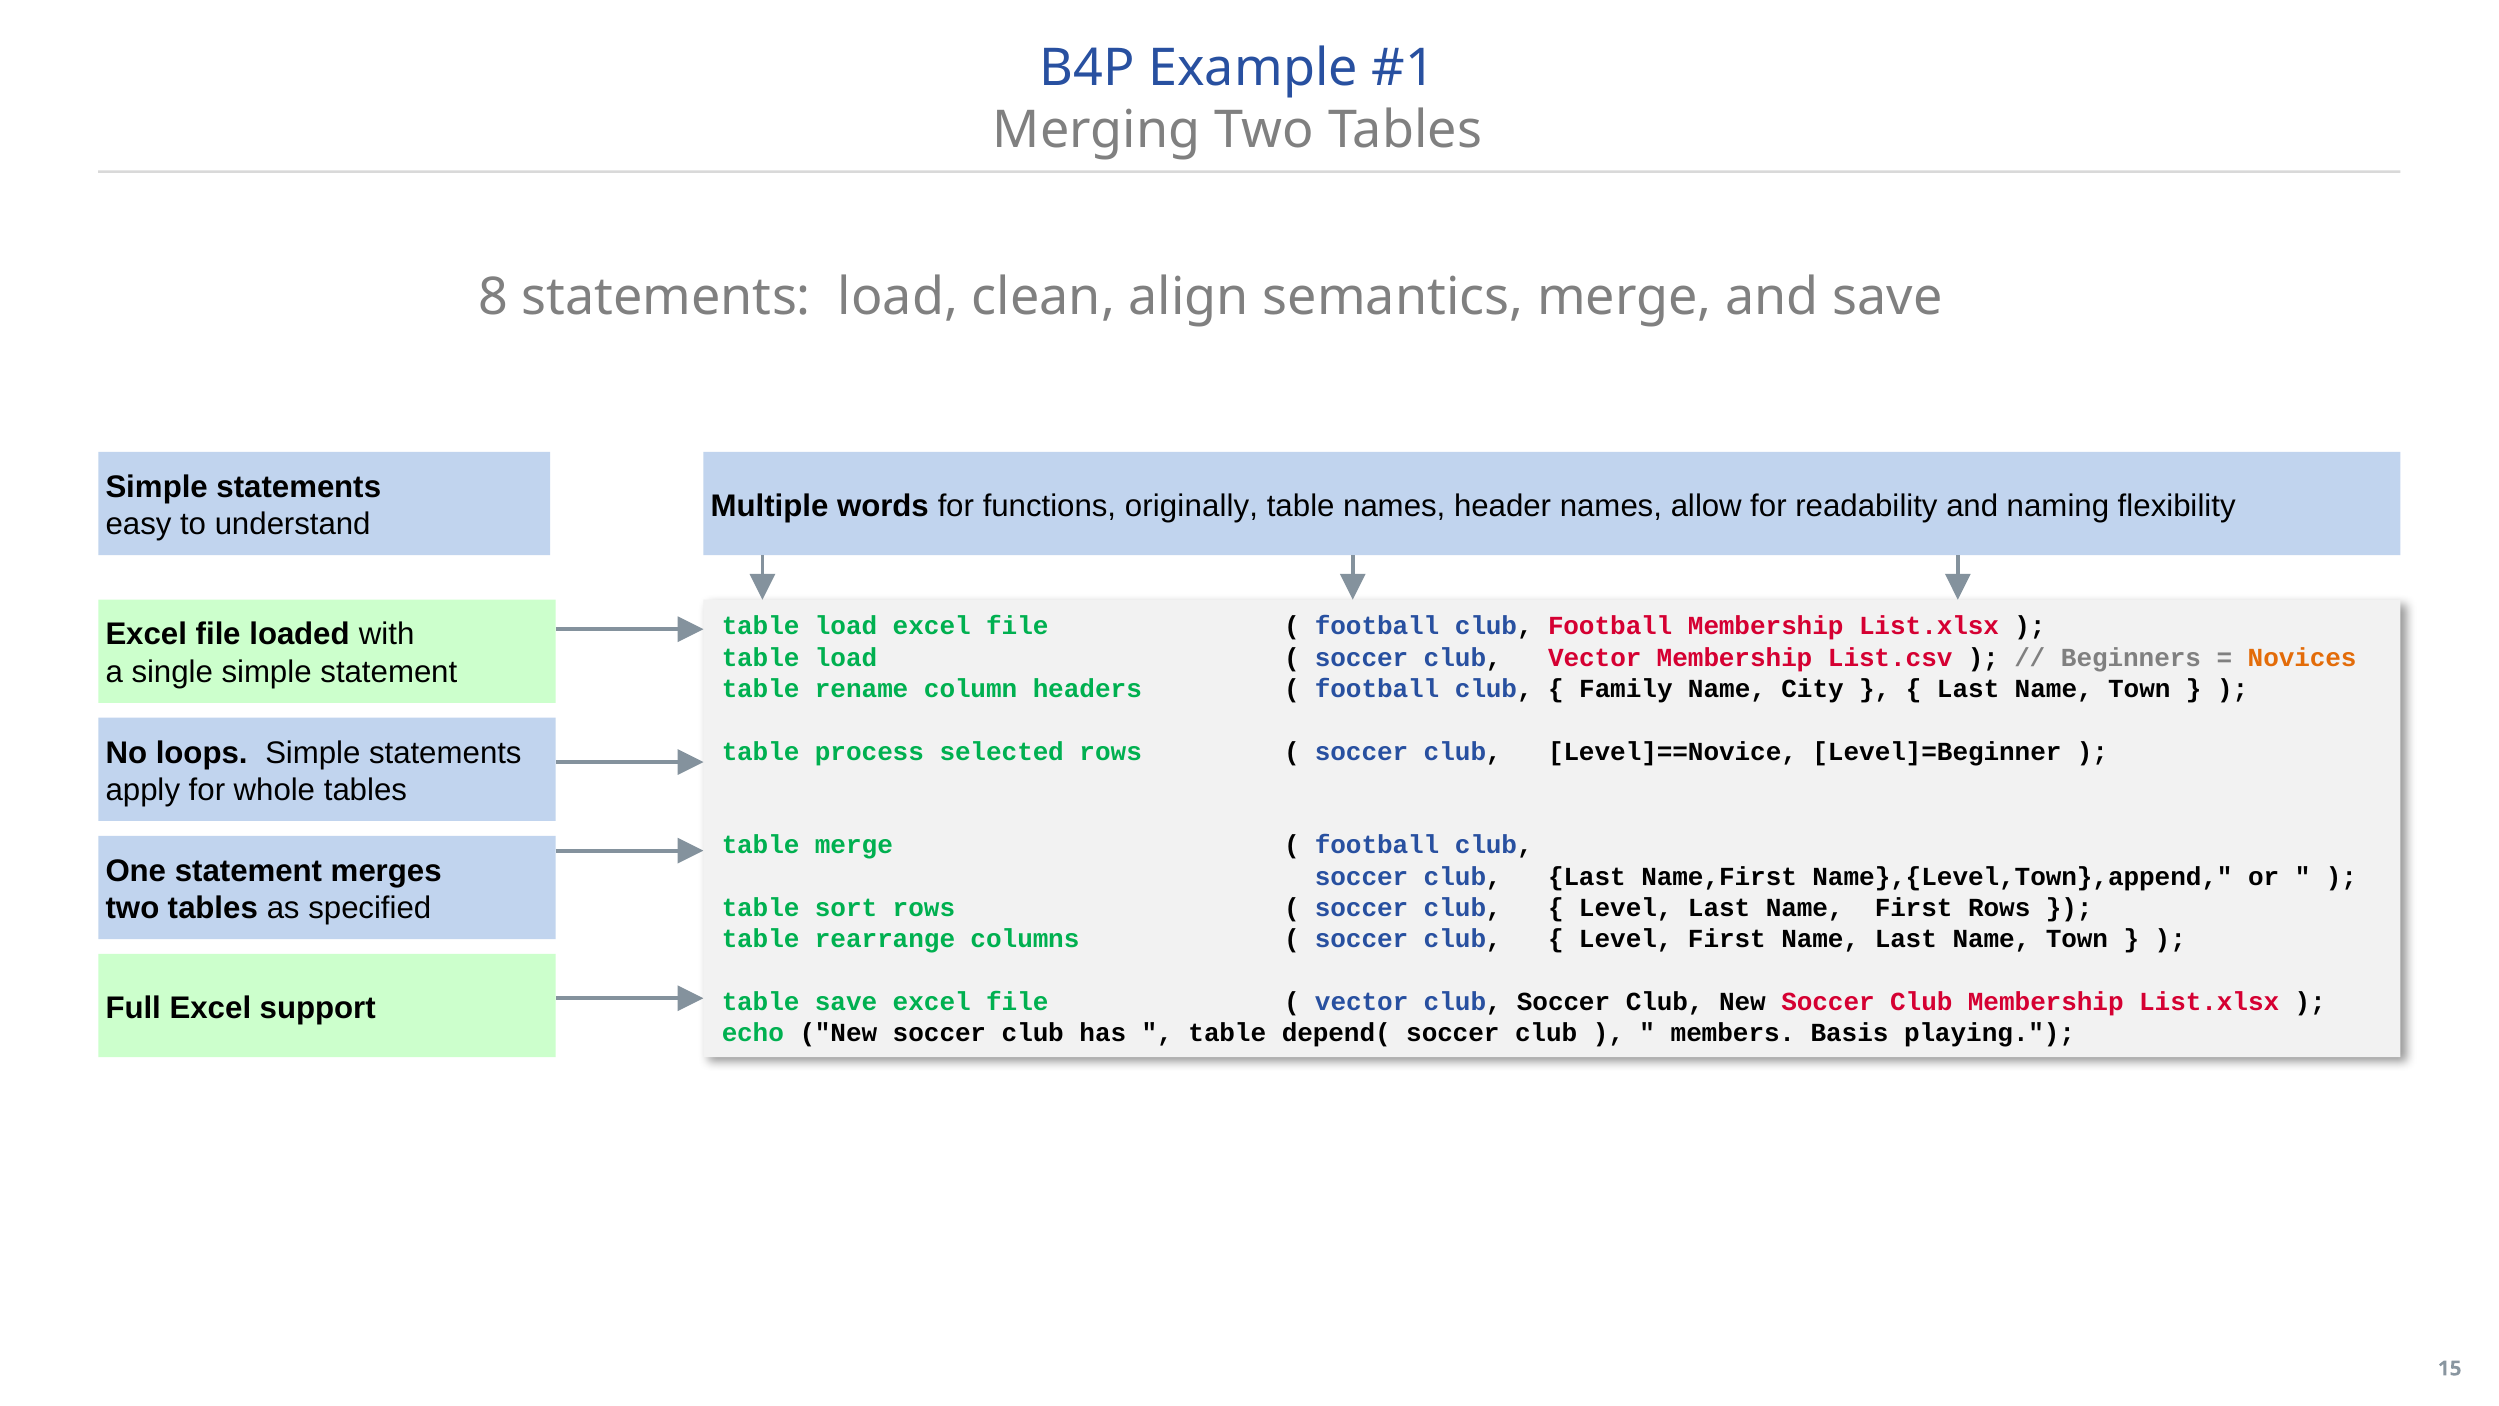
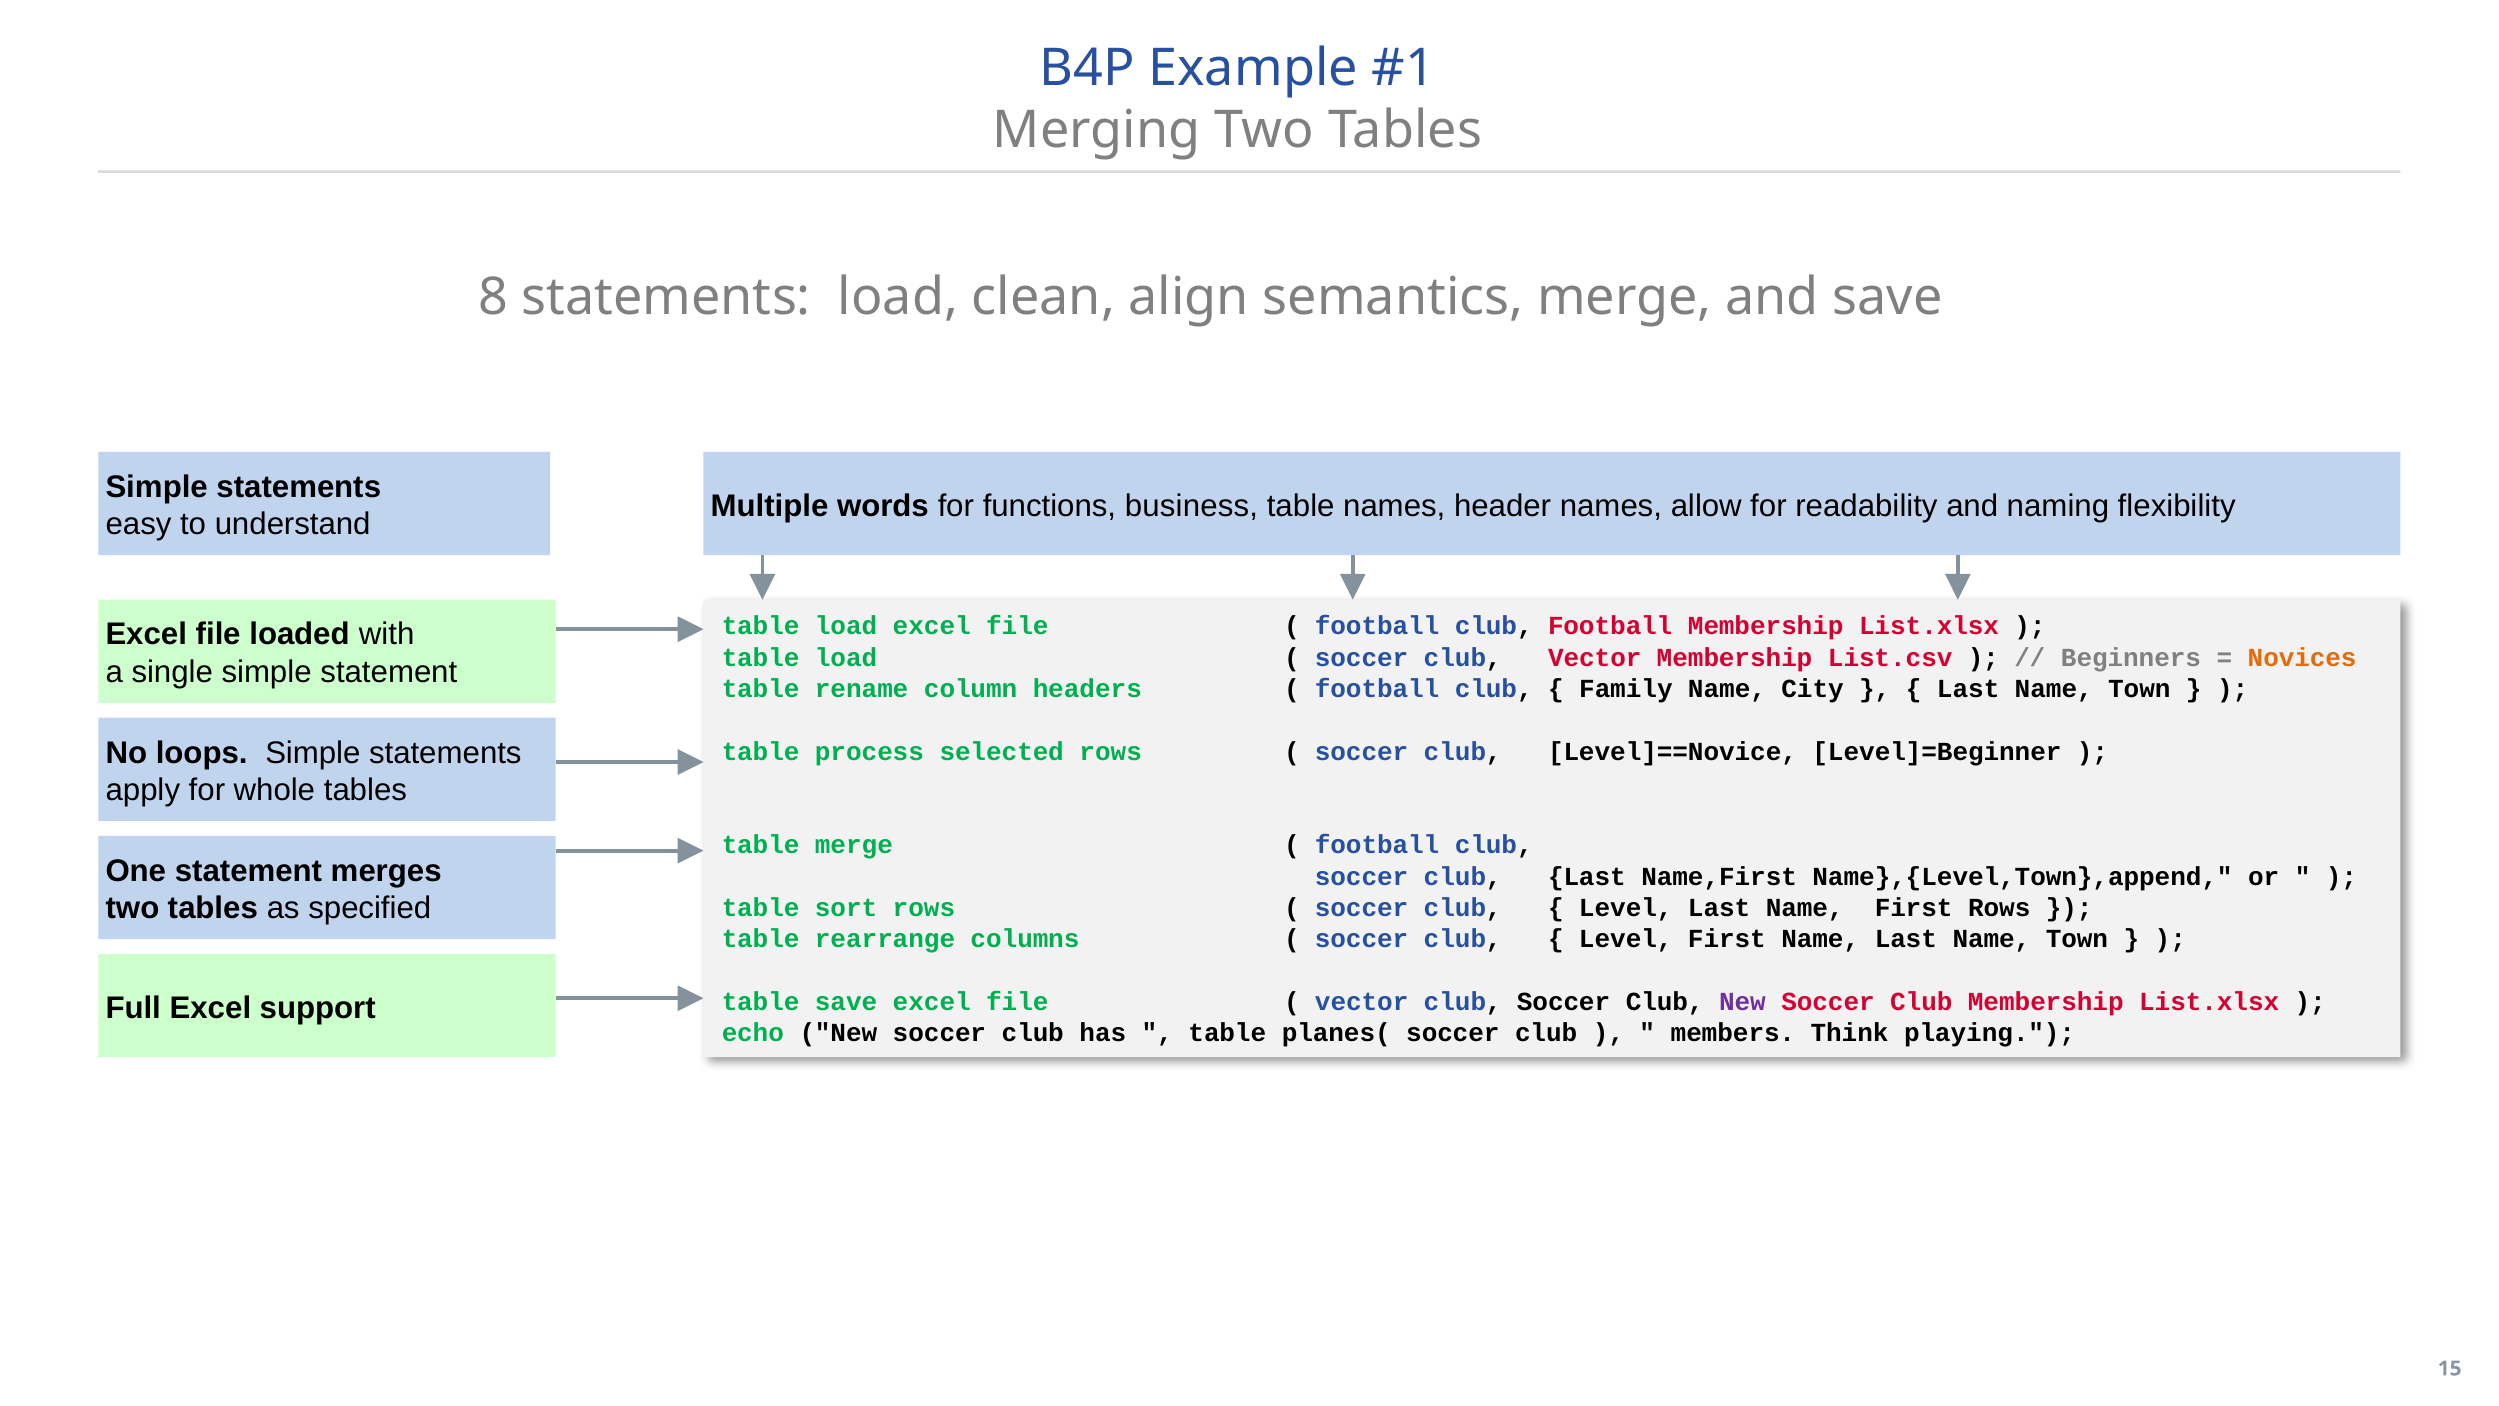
originally: originally -> business (1191, 506)
New colour: black -> purple (1743, 1002)
depend(: depend( -> planes( (1336, 1033)
Basis: Basis -> Think (1850, 1033)
